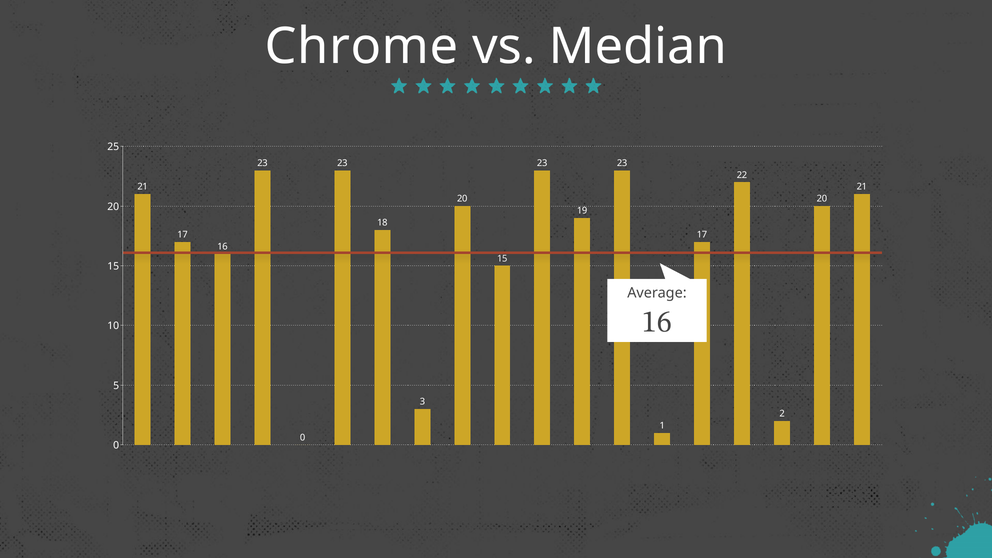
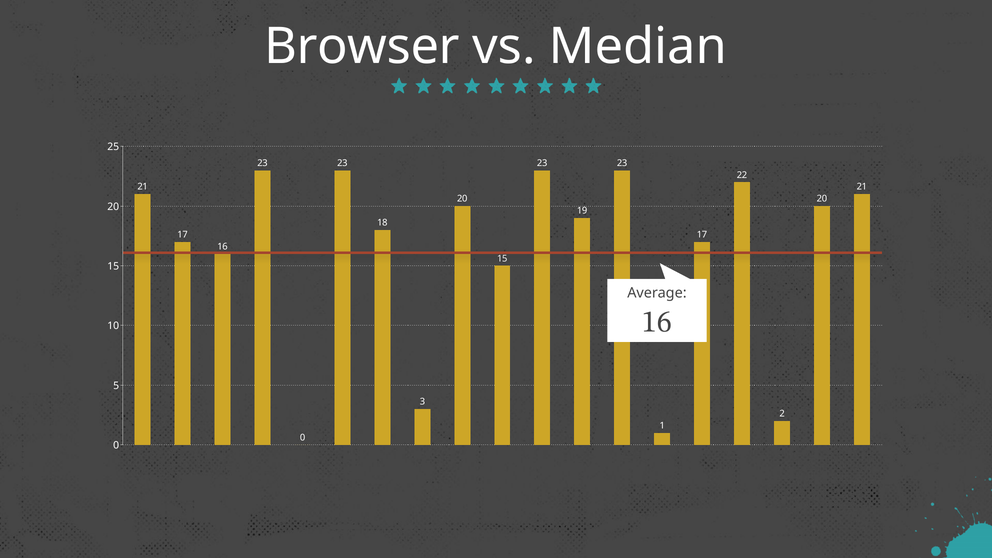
Chrome: Chrome -> Browser (362, 47)
